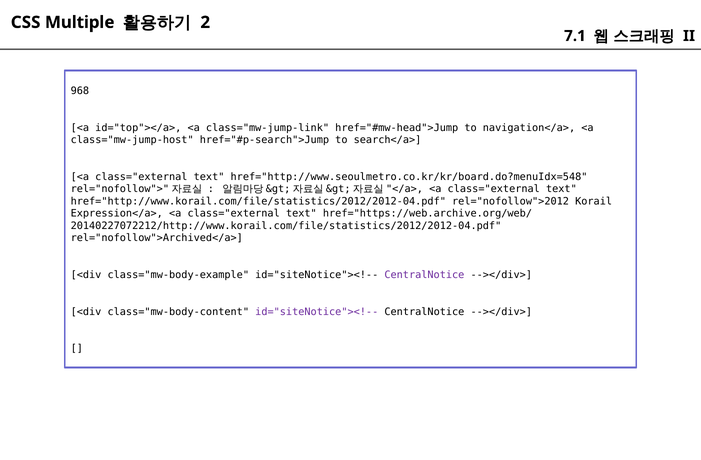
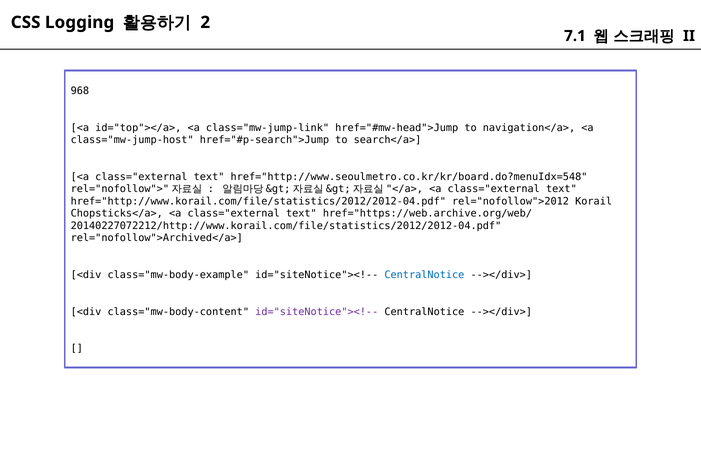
Multiple: Multiple -> Logging (80, 22)
Expression</a>: Expression</a> -> Chopsticks</a> (117, 214)
CentralNotice colour: purple -> blue (424, 275)
